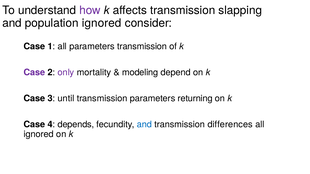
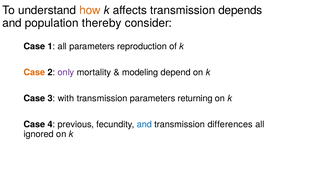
how colour: purple -> orange (90, 10)
slapping: slapping -> depends (240, 10)
population ignored: ignored -> thereby (102, 23)
parameters transmission: transmission -> reproduction (142, 47)
Case colour: purple -> orange (34, 73)
until: until -> with (66, 99)
depends: depends -> previous (76, 125)
